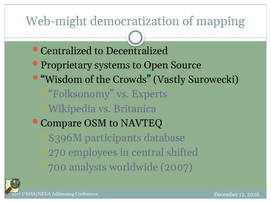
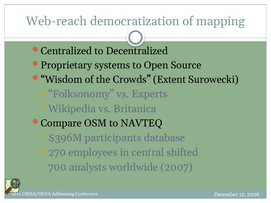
Web-might: Web-might -> Web-reach (56, 21)
Vastly: Vastly -> Extent (170, 80)
